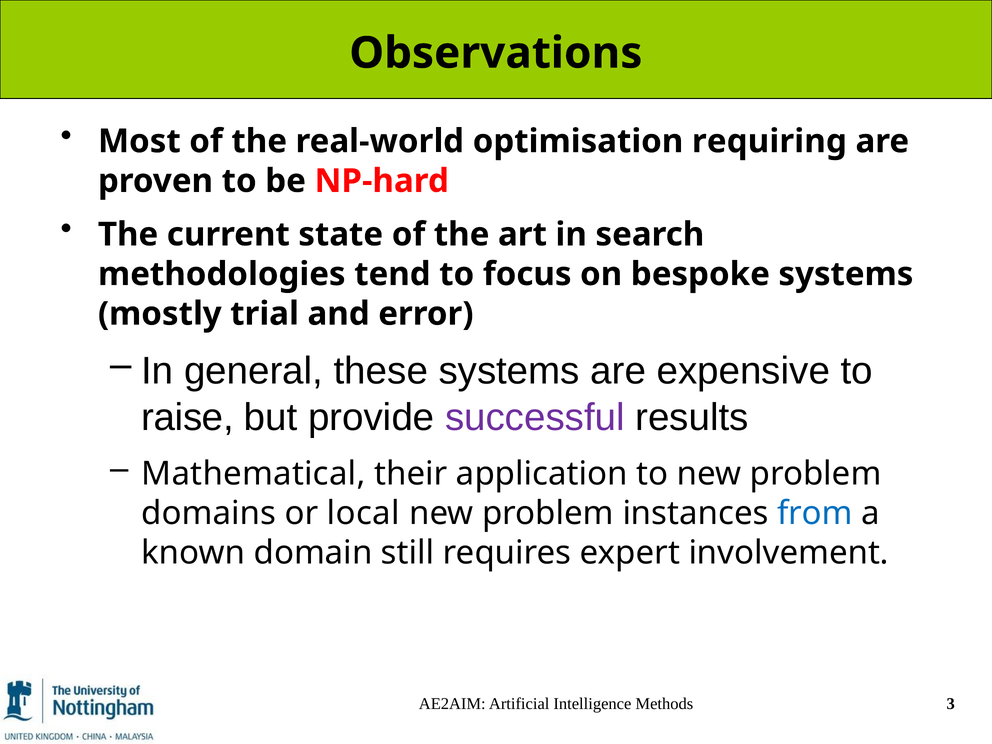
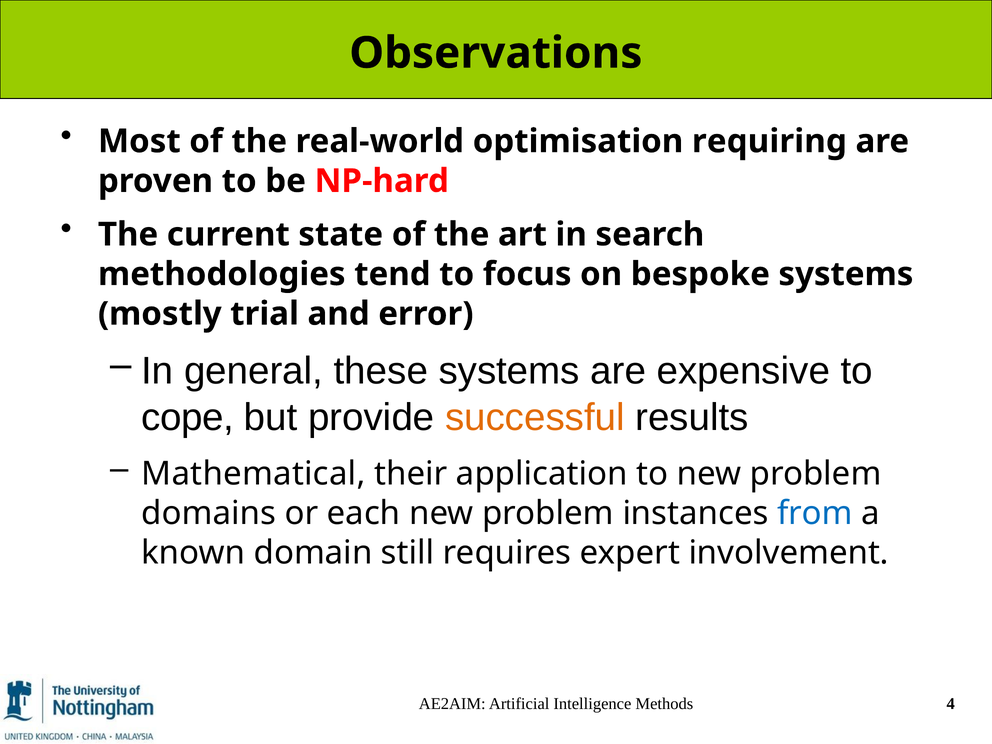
raise: raise -> cope (188, 417)
successful colour: purple -> orange (535, 417)
local: local -> each (364, 513)
3: 3 -> 4 (951, 704)
